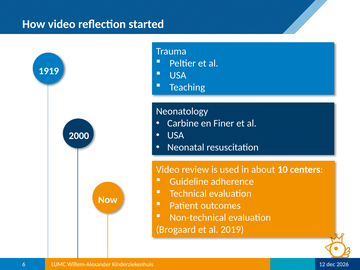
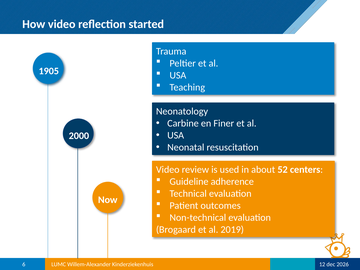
1919: 1919 -> 1905 (49, 71)
10: 10 -> 52 (283, 170)
